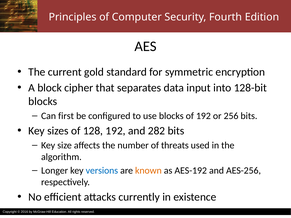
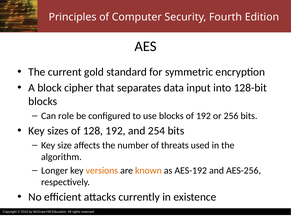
first: first -> role (66, 116)
282: 282 -> 254 (156, 131)
versions colour: blue -> orange (102, 171)
